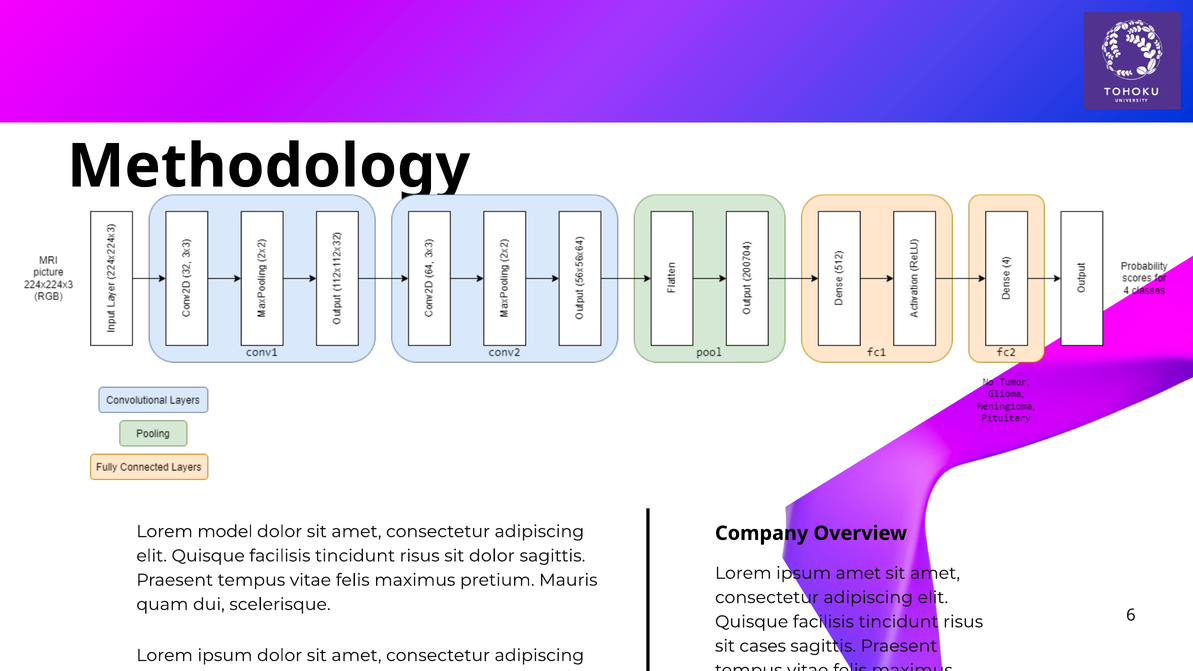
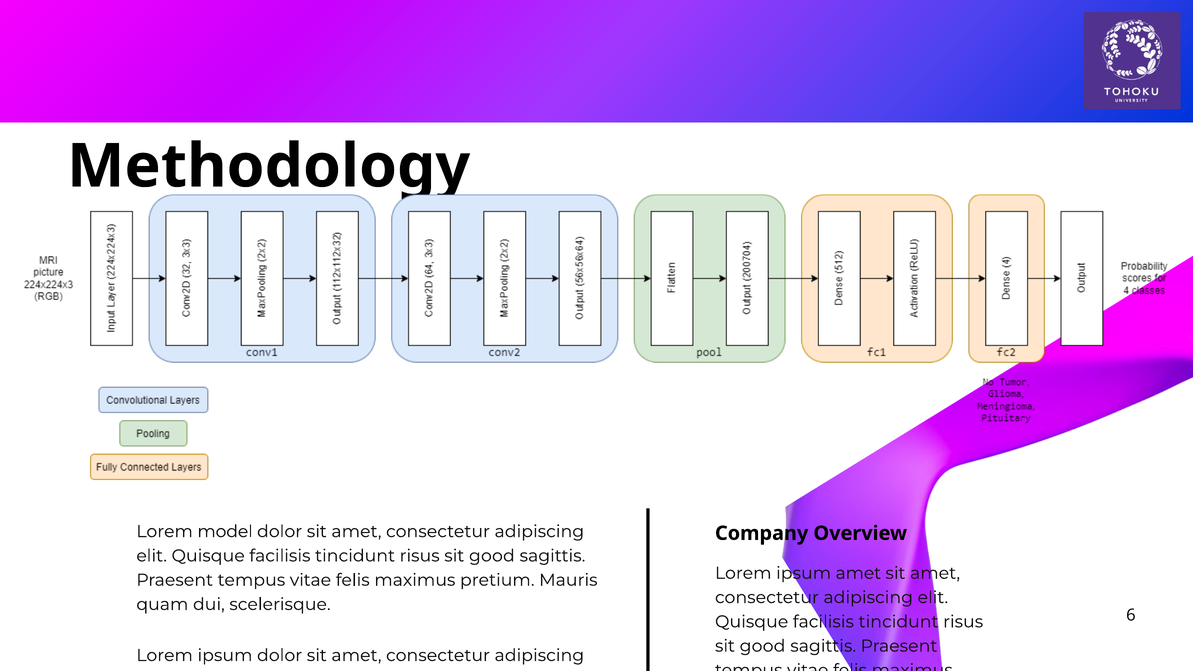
dolor: dolor -> good (492, 556)
cases: cases -> good (763, 646)
